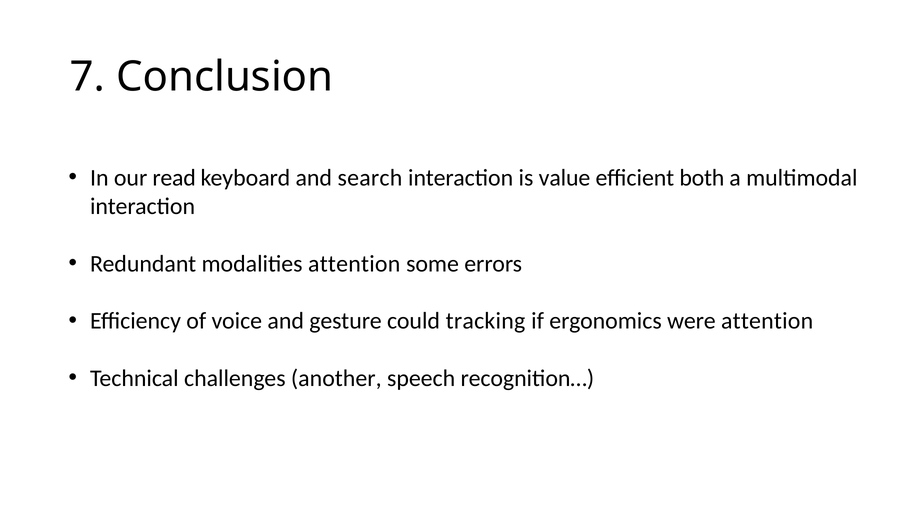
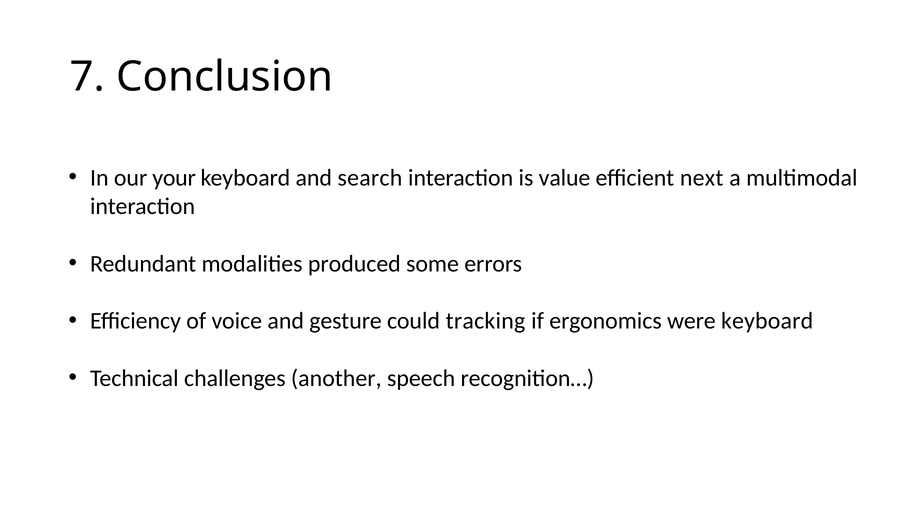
read: read -> your (174, 178)
both: both -> next (702, 178)
modalities attention: attention -> produced (354, 264)
were attention: attention -> keyboard (767, 321)
